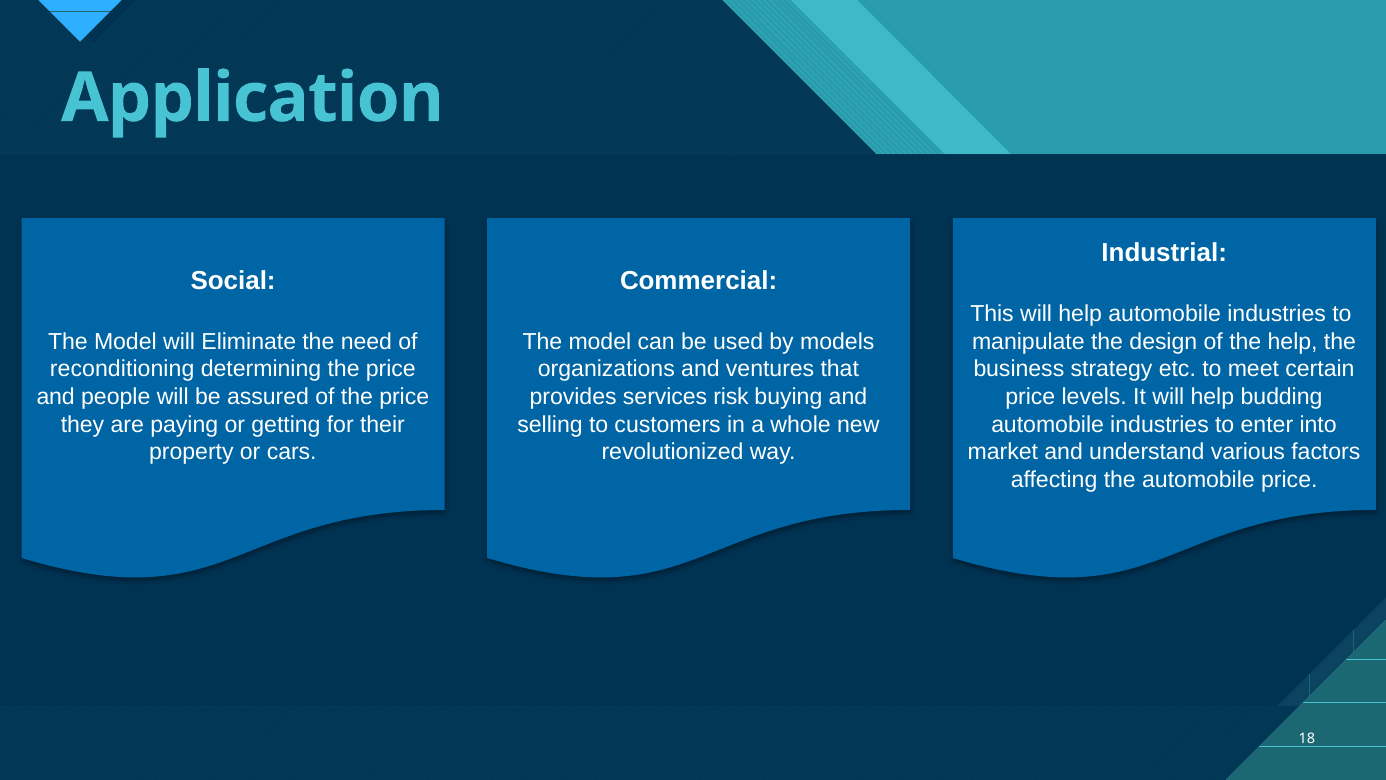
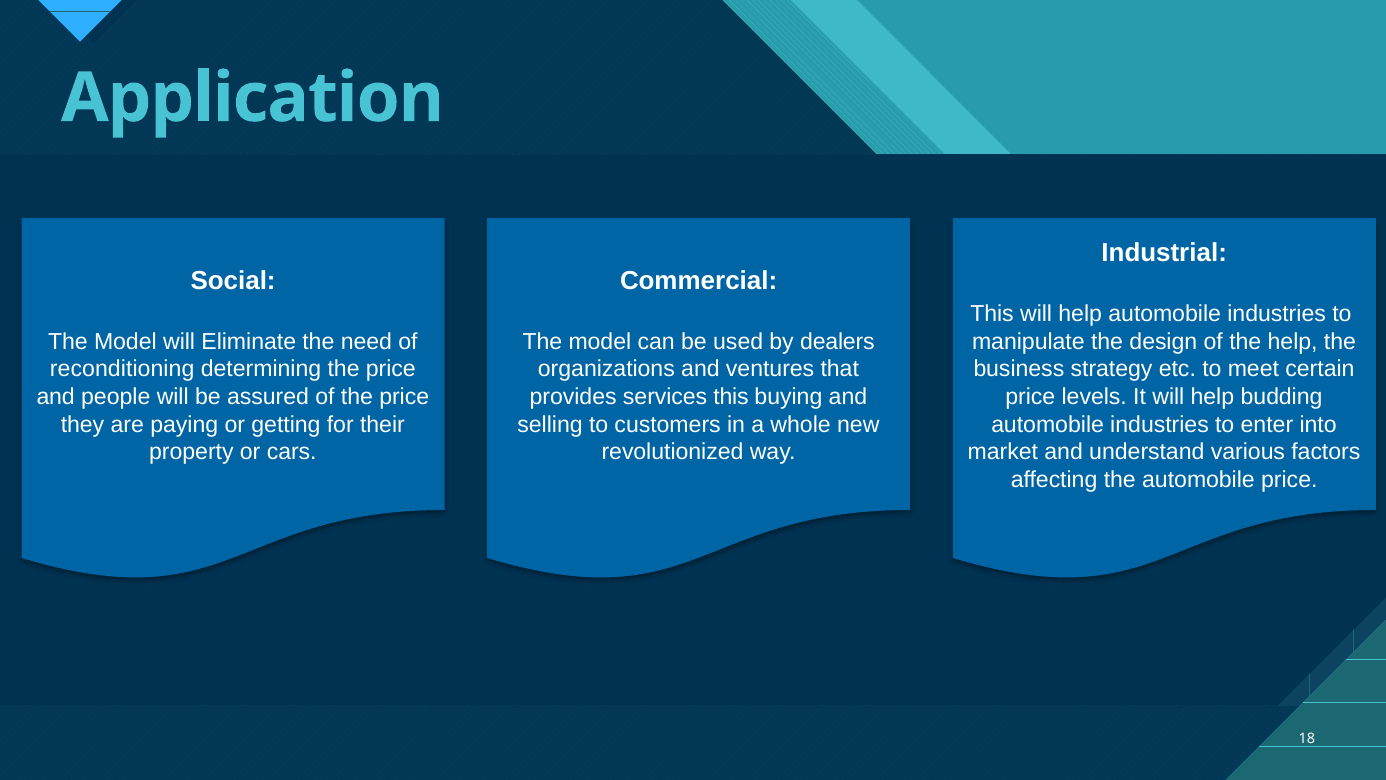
models: models -> dealers (837, 341)
services risk: risk -> this (731, 397)
